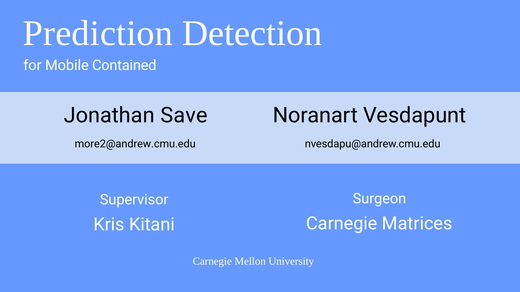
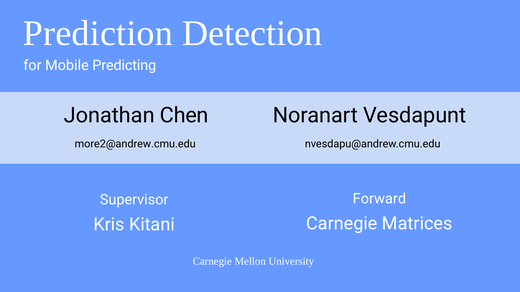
Contained: Contained -> Predicting (124, 66)
Save: Save -> Chen (184, 115)
Surgeon: Surgeon -> Forward (379, 199)
